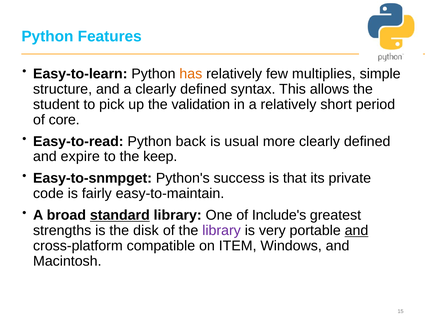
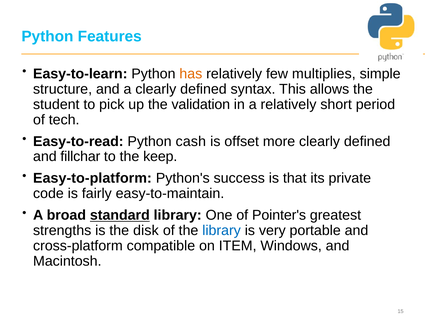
core: core -> tech (64, 120)
back: back -> cash (191, 141)
usual: usual -> offset (242, 141)
expire: expire -> fillchar (80, 157)
Easy-to-snmpget: Easy-to-snmpget -> Easy-to-platform (92, 178)
Include's: Include's -> Pointer's (279, 215)
library colour: purple -> blue (222, 230)
and underline: present -> none (357, 230)
